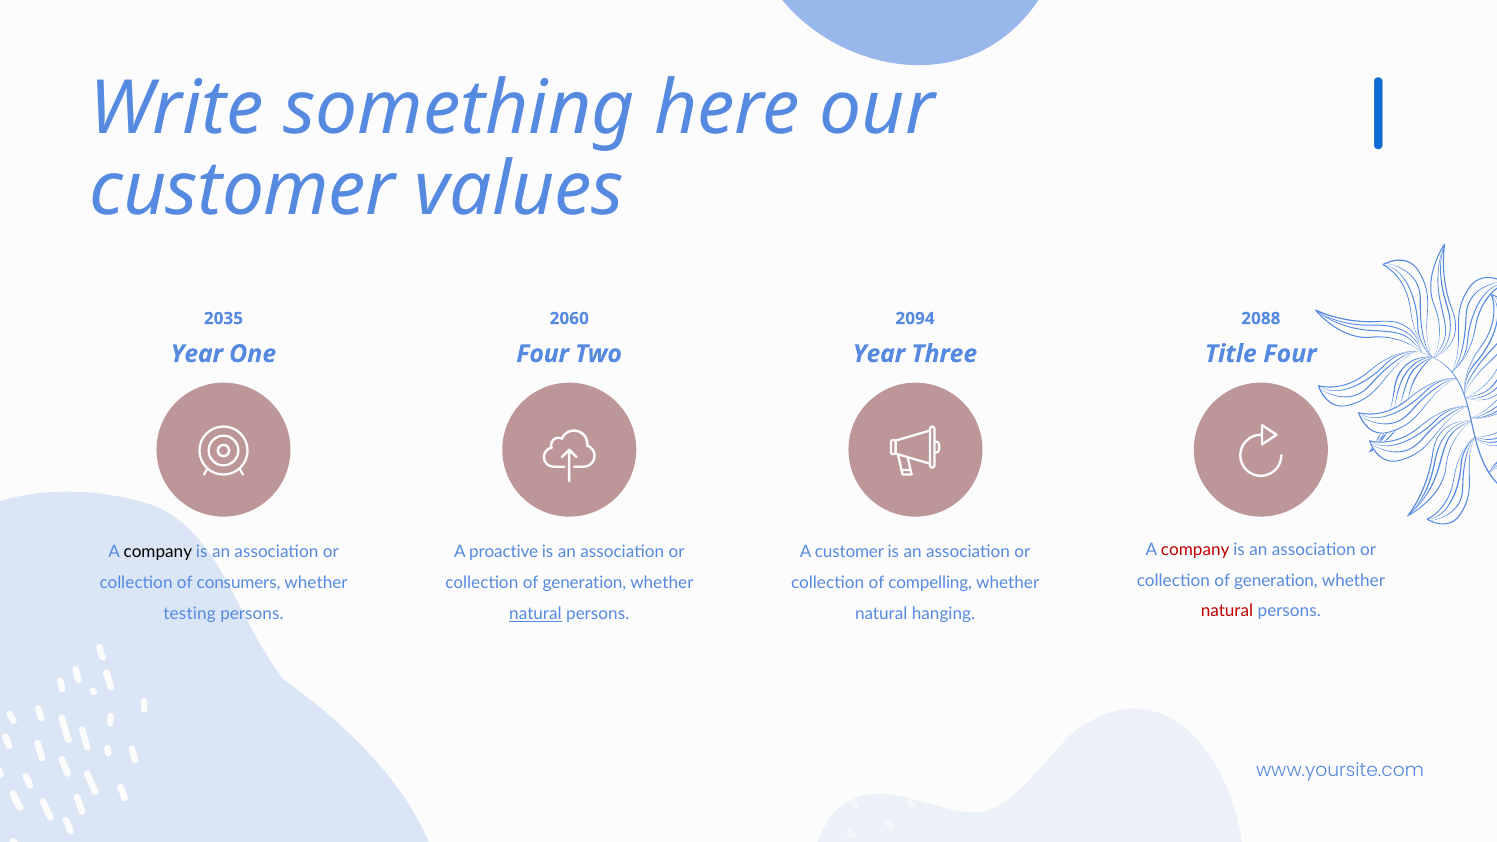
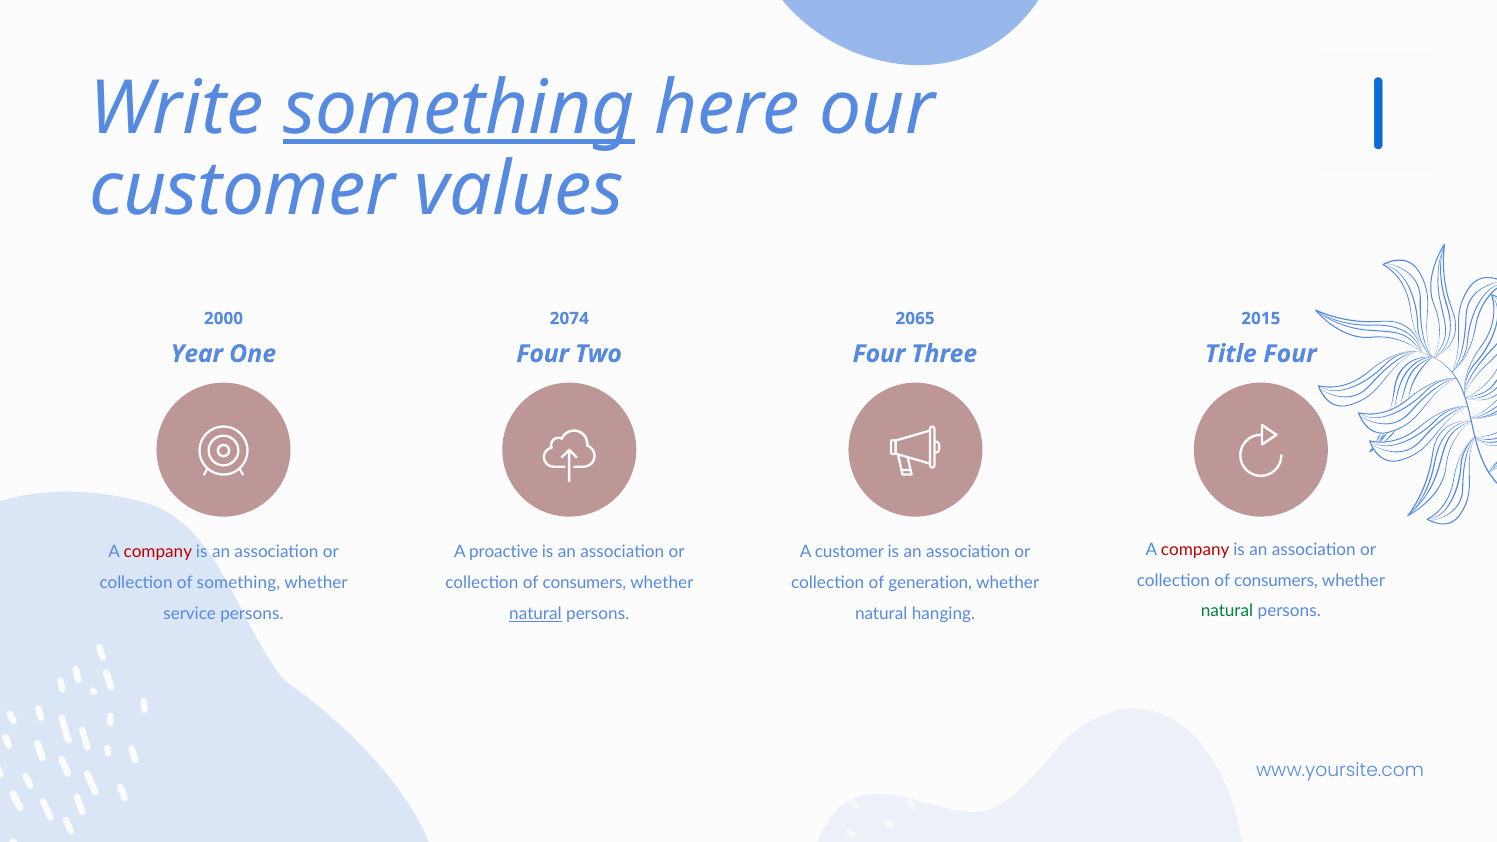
something underline: none -> present (459, 109)
2035: 2035 -> 2000 (223, 319)
2060: 2060 -> 2074 (569, 319)
2094: 2094 -> 2065 (915, 319)
2088: 2088 -> 2015 (1261, 319)
Year: Year -> Four (879, 354)
company colour: black -> red (158, 552)
generation: generation -> consumers (1276, 580)
of consumers: consumers -> something (238, 583)
generation: generation -> consumers (584, 583)
compelling: compelling -> generation (930, 583)
natural colour: red -> green (1227, 611)
testing: testing -> service (190, 614)
